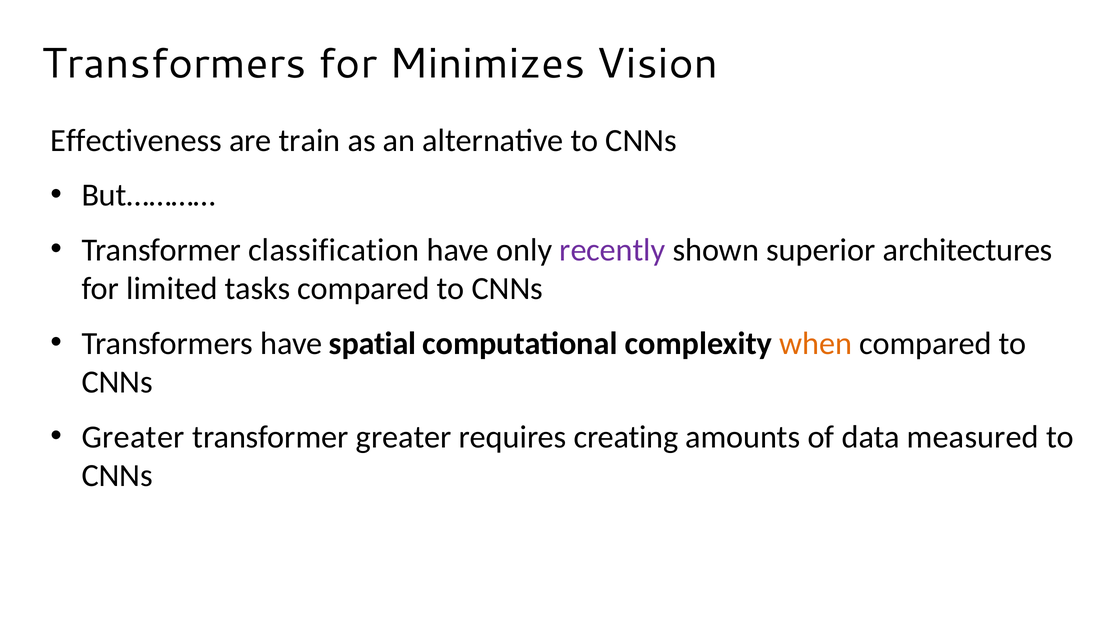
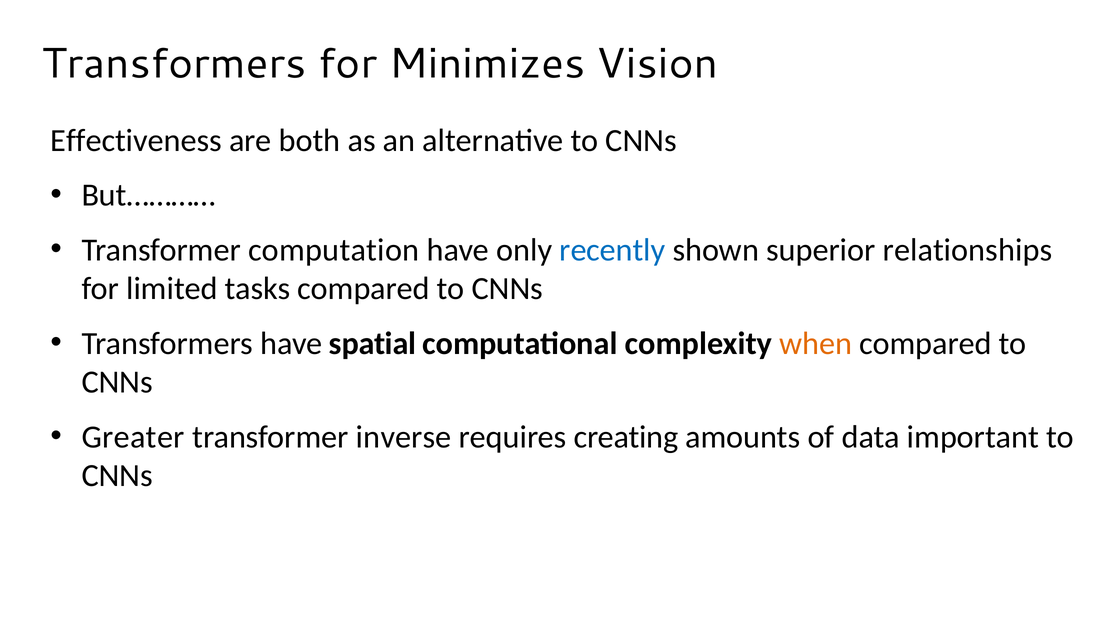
train: train -> both (309, 141)
classification: classification -> computation (334, 250)
recently colour: purple -> blue (612, 250)
architectures: architectures -> relationships (967, 250)
transformer greater: greater -> inverse (404, 437)
measured: measured -> important (973, 437)
